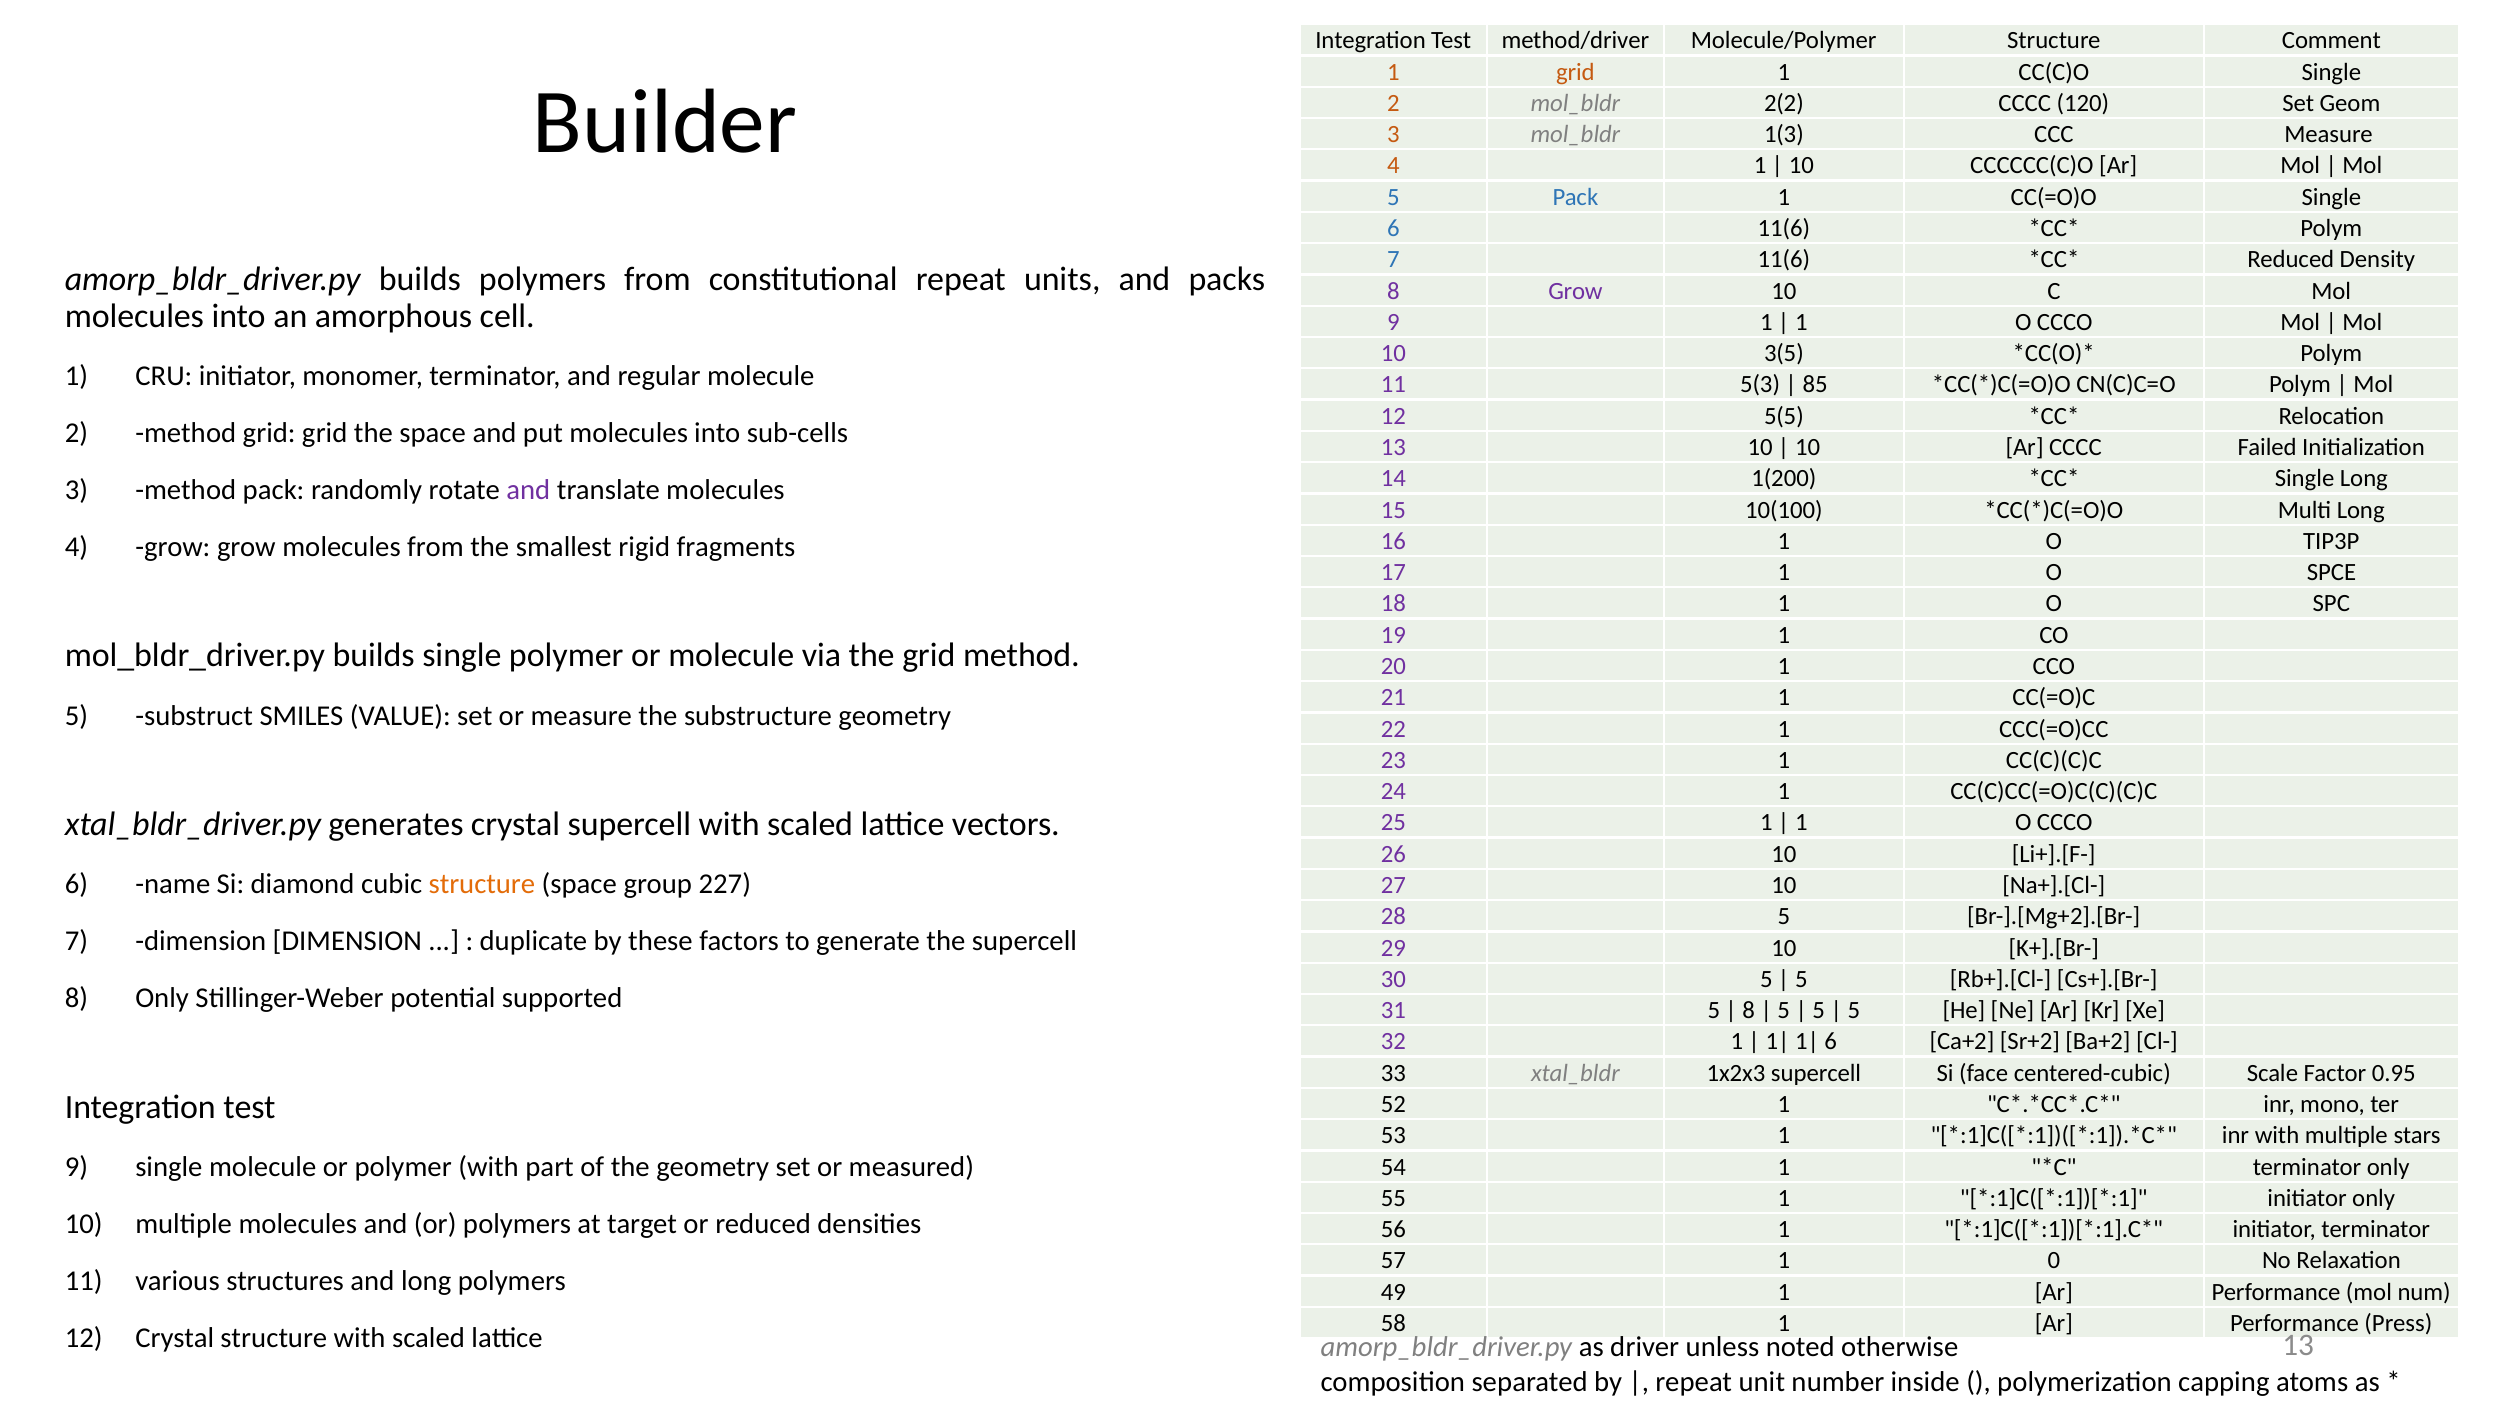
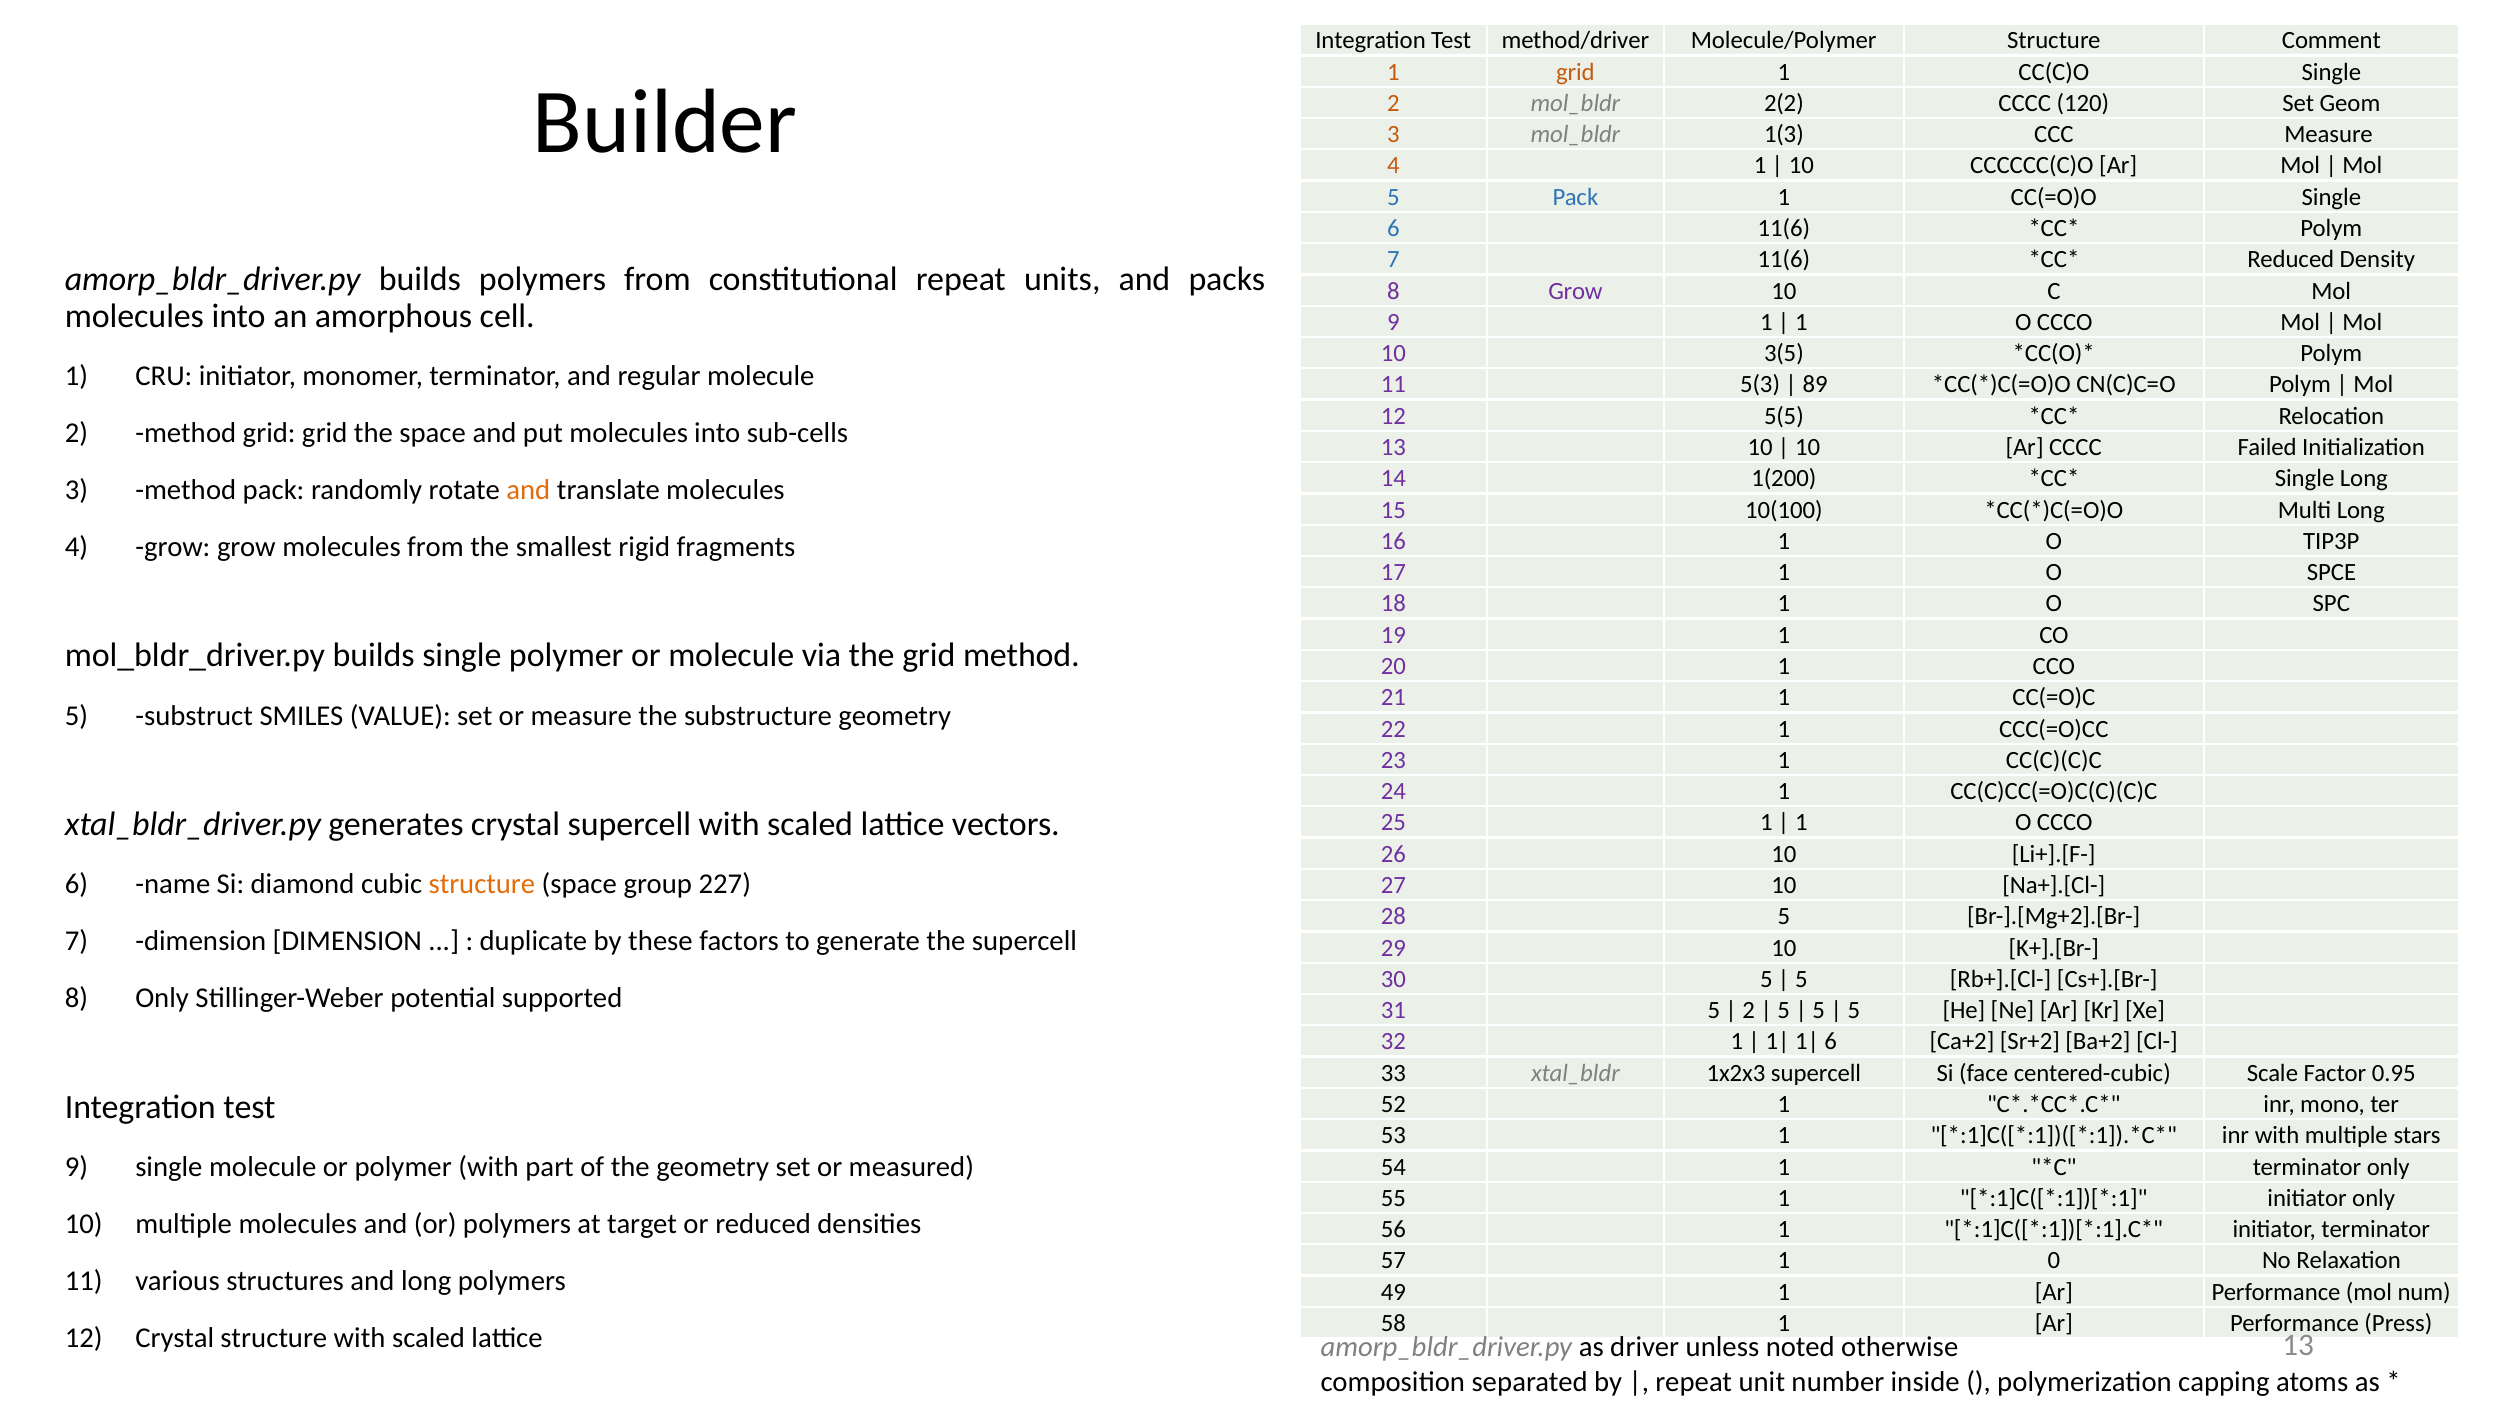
85: 85 -> 89 (1815, 385)
and colour: purple -> orange (528, 490)
8: 8 -> 2 (1749, 1010)
